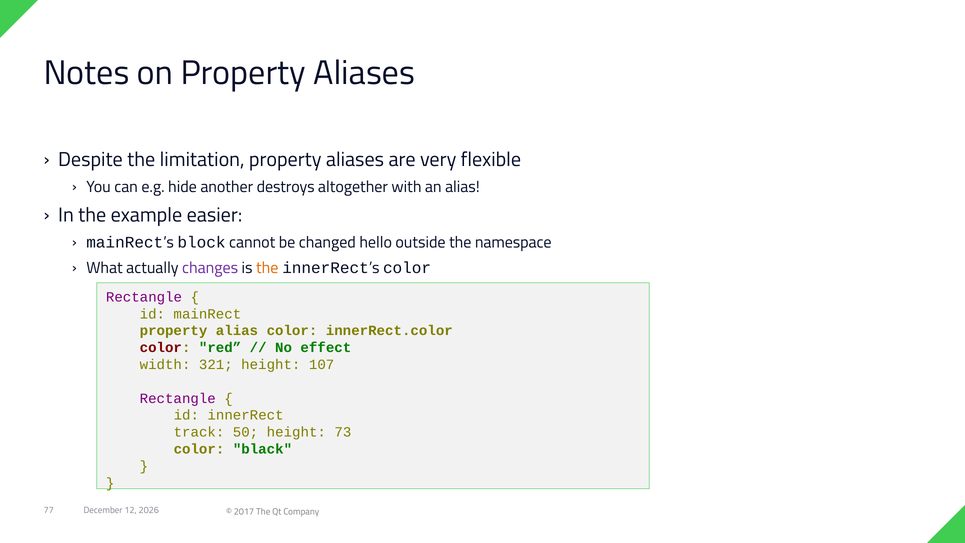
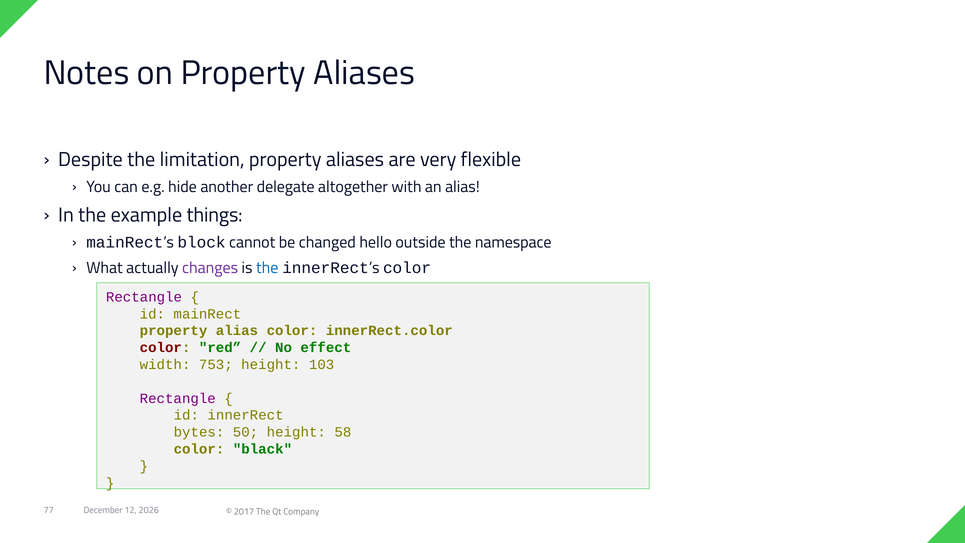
destroys: destroys -> delegate (286, 187)
easier: easier -> things (215, 215)
the colour: orange -> blue (267, 268)
321: 321 -> 753 (216, 365)
107: 107 -> 103 (322, 365)
track: track -> bytes (199, 432)
73: 73 -> 58 (343, 432)
